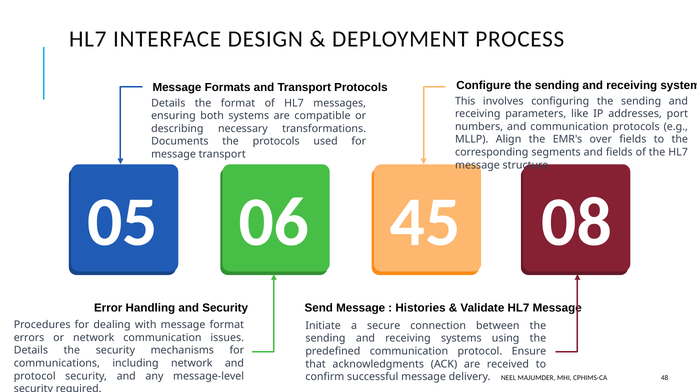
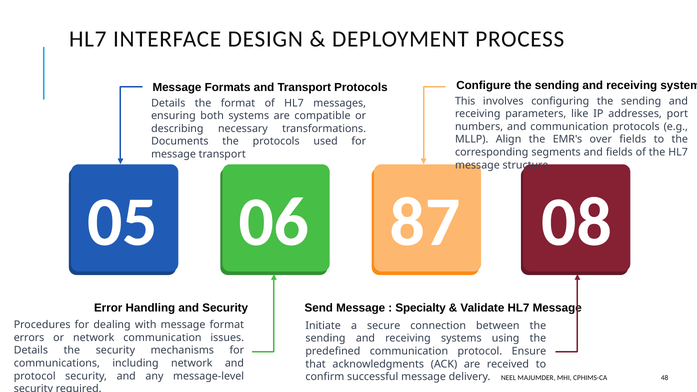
45: 45 -> 87 (425, 222)
Histories: Histories -> Specialty (421, 308)
